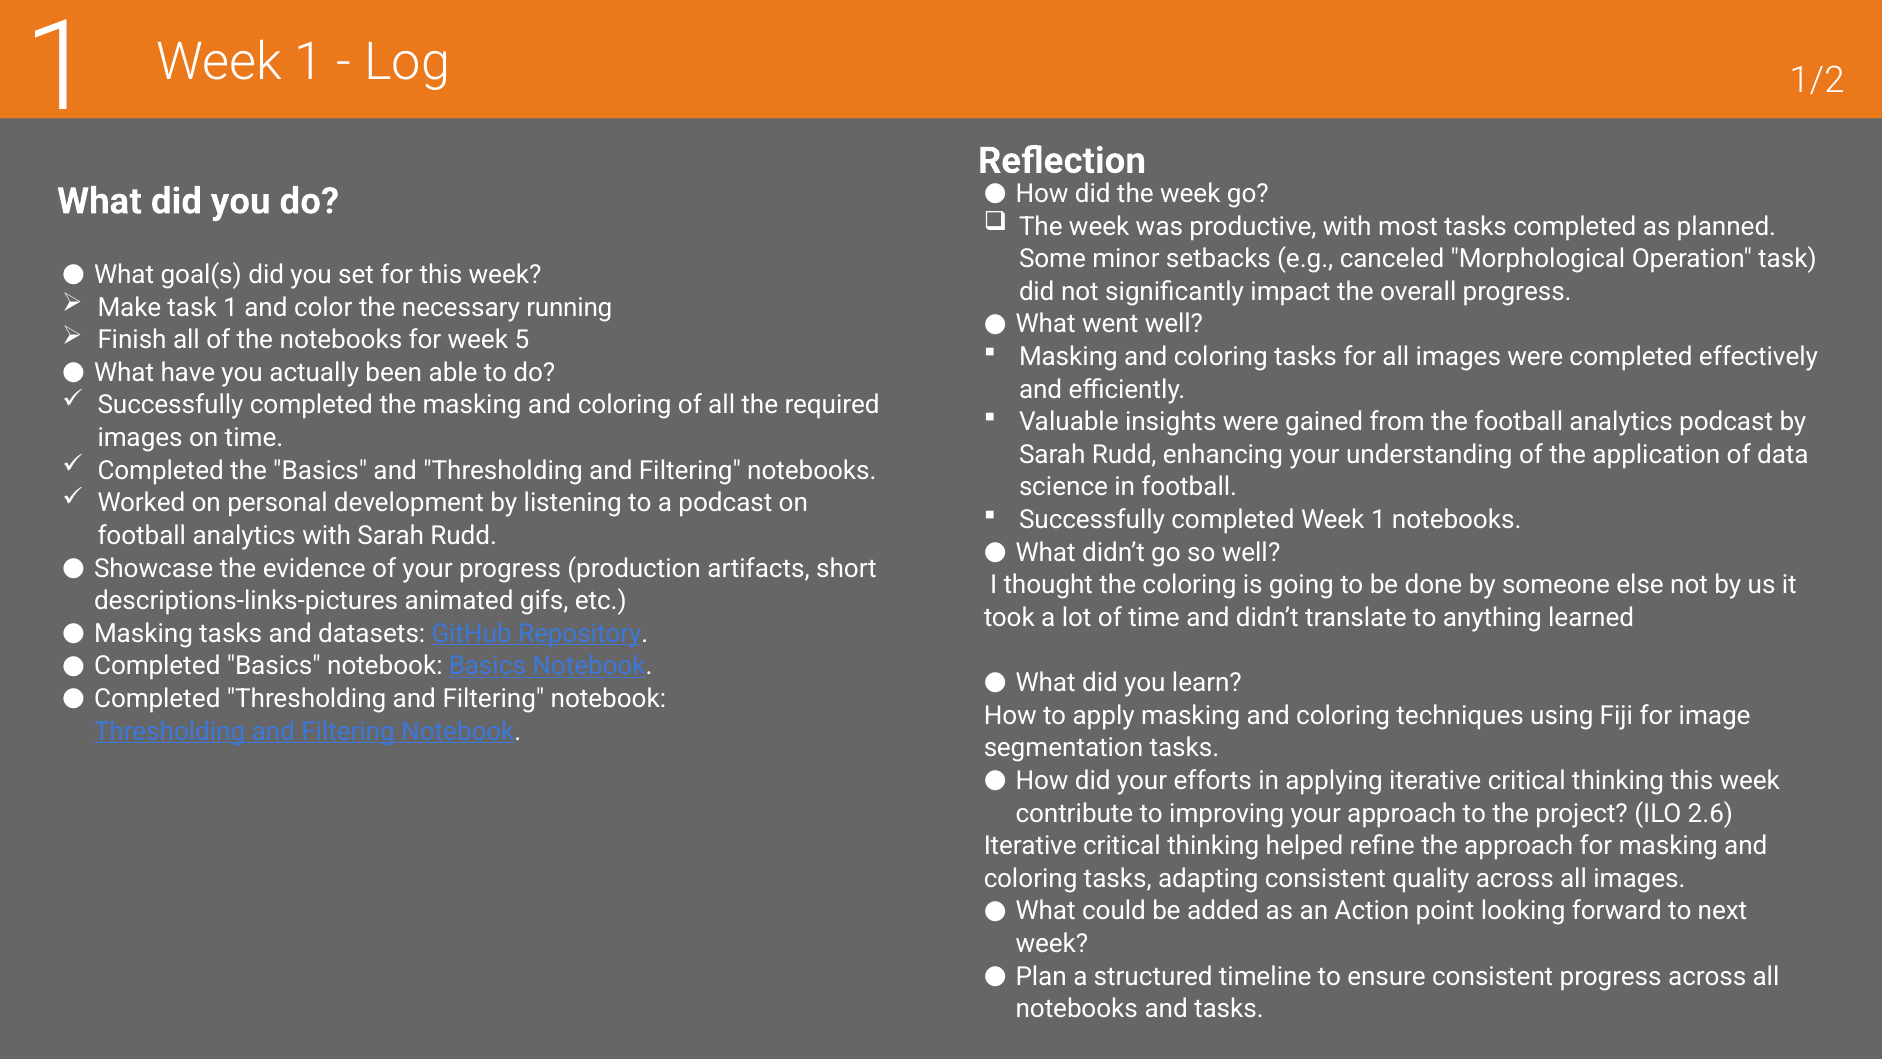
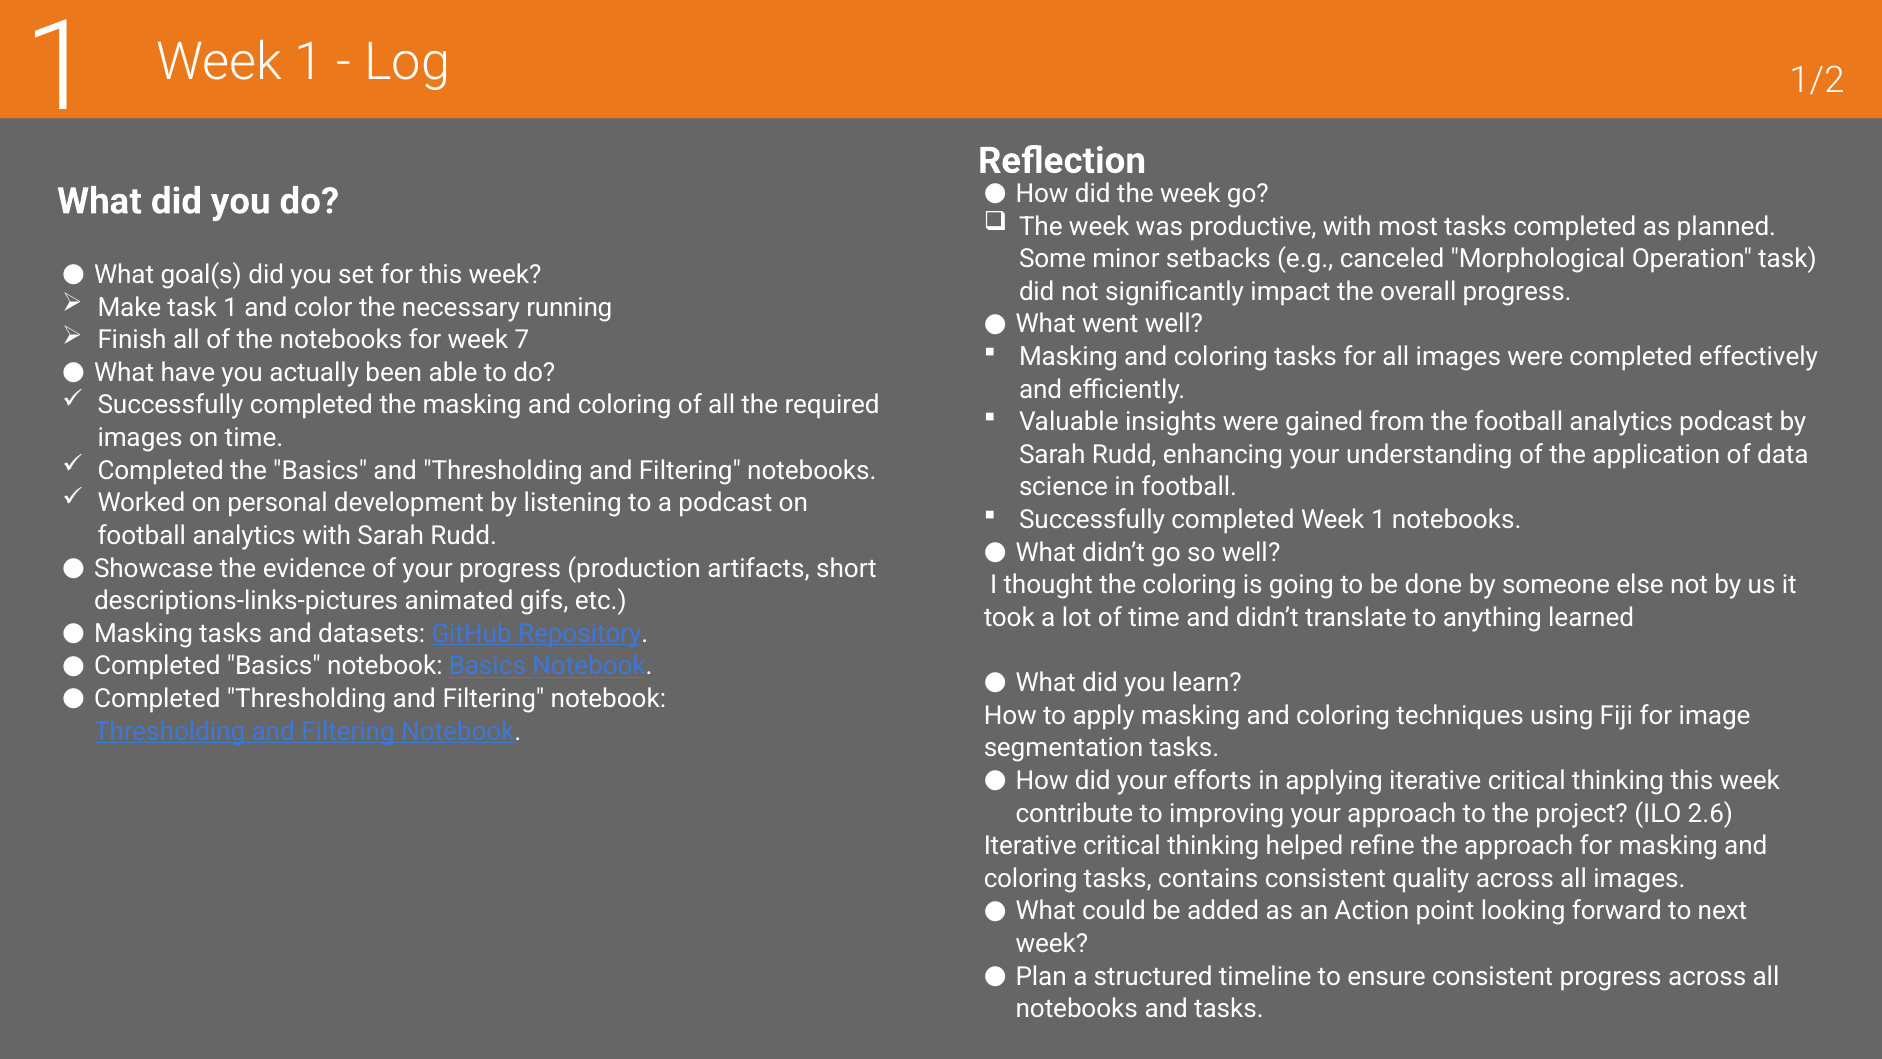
5: 5 -> 7 (522, 340)
adapting: adapting -> contains (1208, 878)
